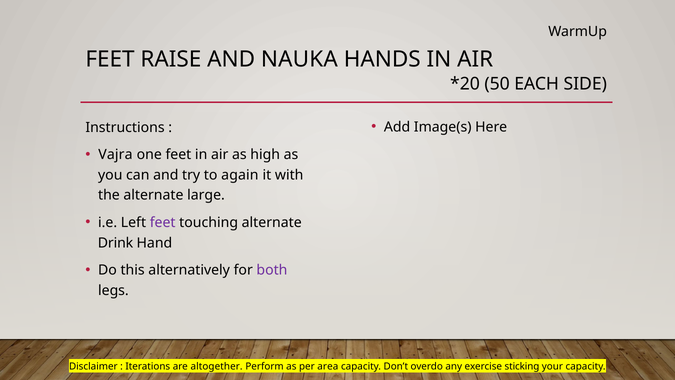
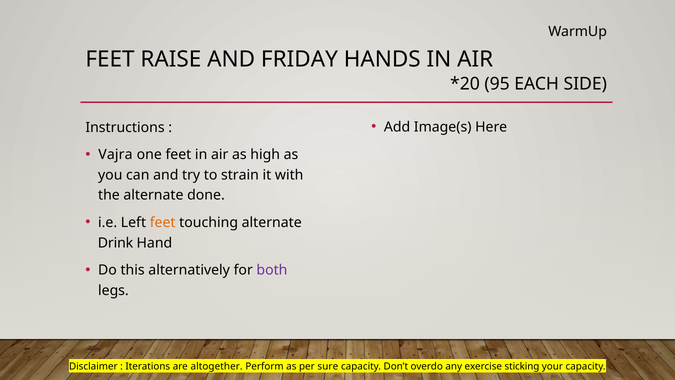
NAUKA: NAUKA -> FRIDAY (299, 59)
50: 50 -> 95 (497, 84)
again: again -> strain (240, 175)
large: large -> done (206, 195)
feet colour: purple -> orange (163, 222)
area: area -> sure (328, 366)
